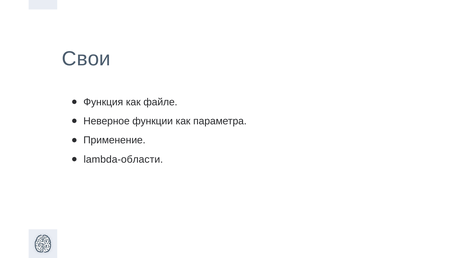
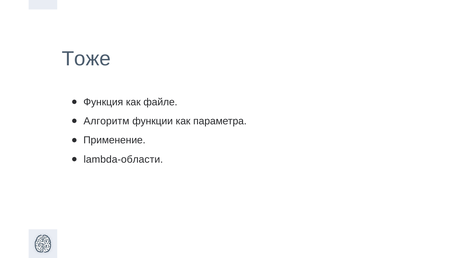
Свои: Свои -> Тоже (86, 59)
Неверное: Неверное -> Алгоритм (106, 121)
